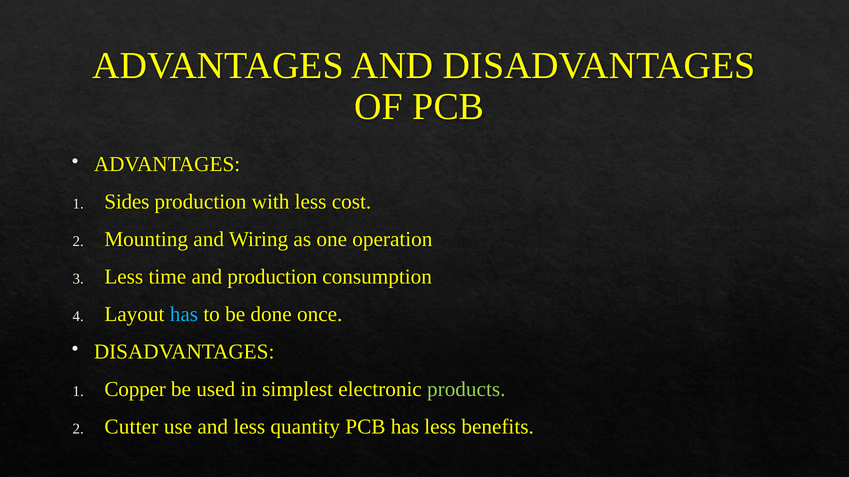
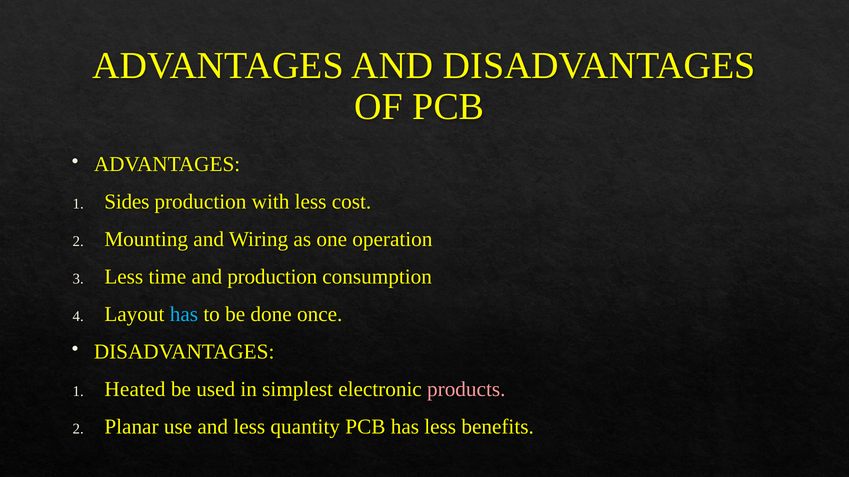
Copper: Copper -> Heated (135, 390)
products colour: light green -> pink (466, 390)
Cutter: Cutter -> Planar (132, 427)
